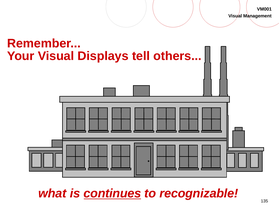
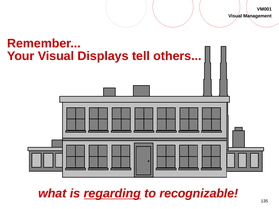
continues: continues -> regarding (112, 194)
